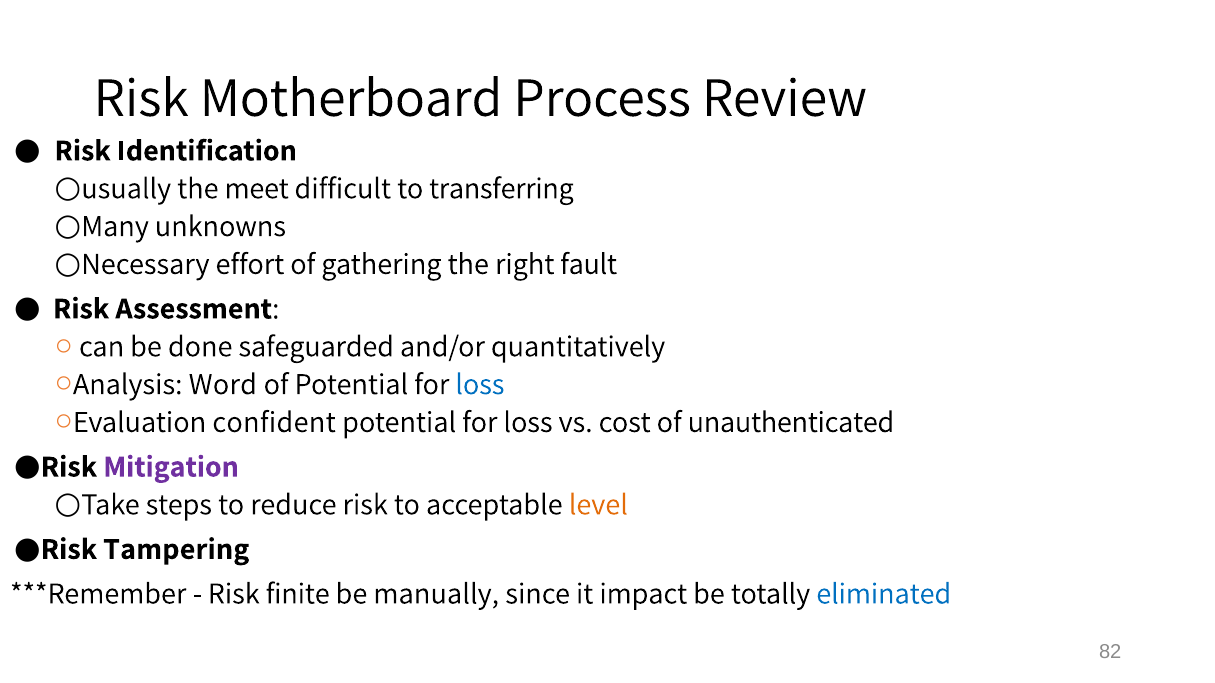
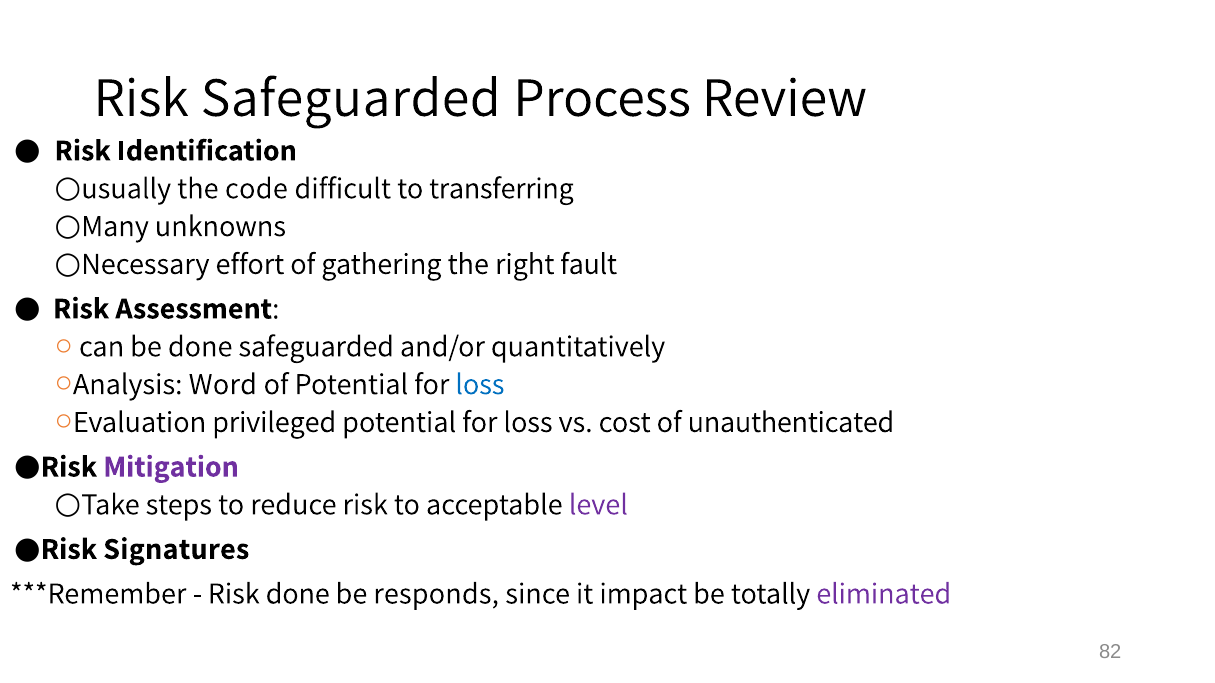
Risk Motherboard: Motherboard -> Safeguarded (351, 98)
meet: meet -> code (256, 188)
confident: confident -> privileged (274, 422)
level colour: orange -> purple (598, 505)
Tampering: Tampering -> Signatures (176, 549)
Risk finite: finite -> done (298, 594)
manually: manually -> responds (436, 594)
eliminated colour: blue -> purple (884, 594)
